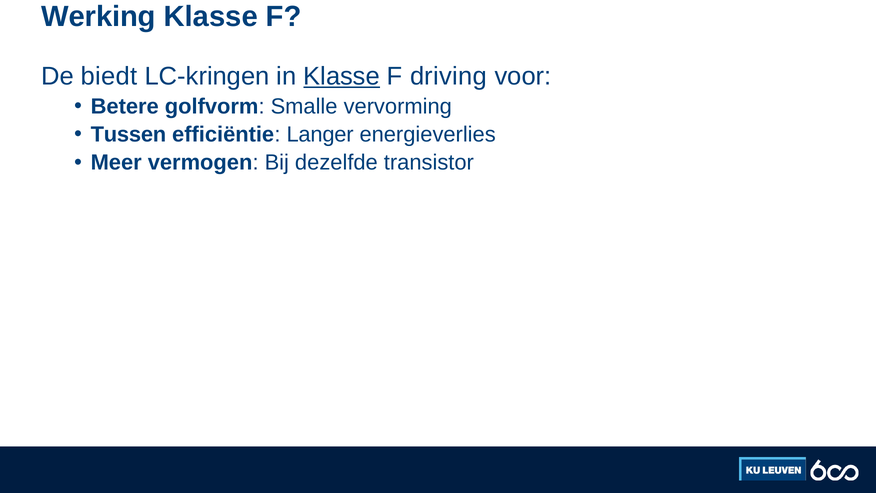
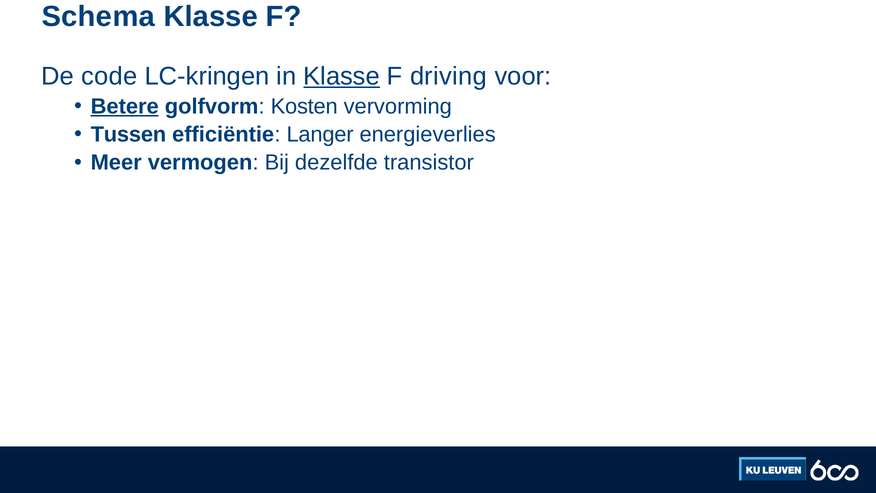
Werking: Werking -> Schema (98, 17)
biedt: biedt -> code (109, 76)
Betere underline: none -> present (125, 106)
Smalle: Smalle -> Kosten (304, 106)
